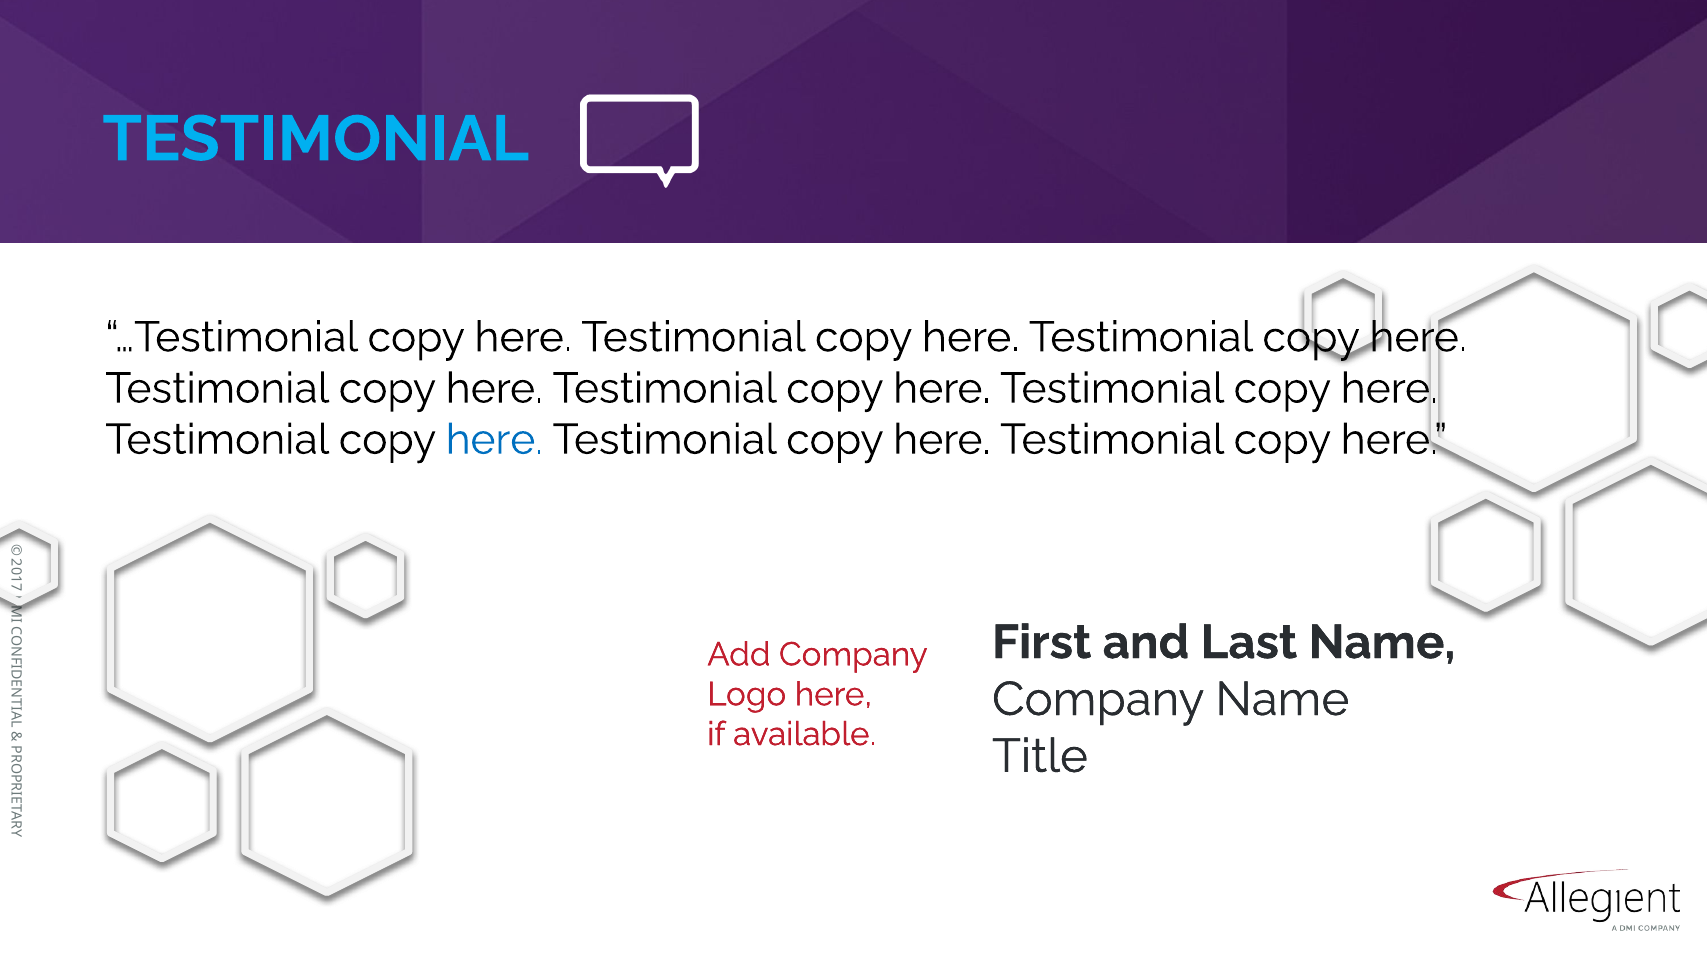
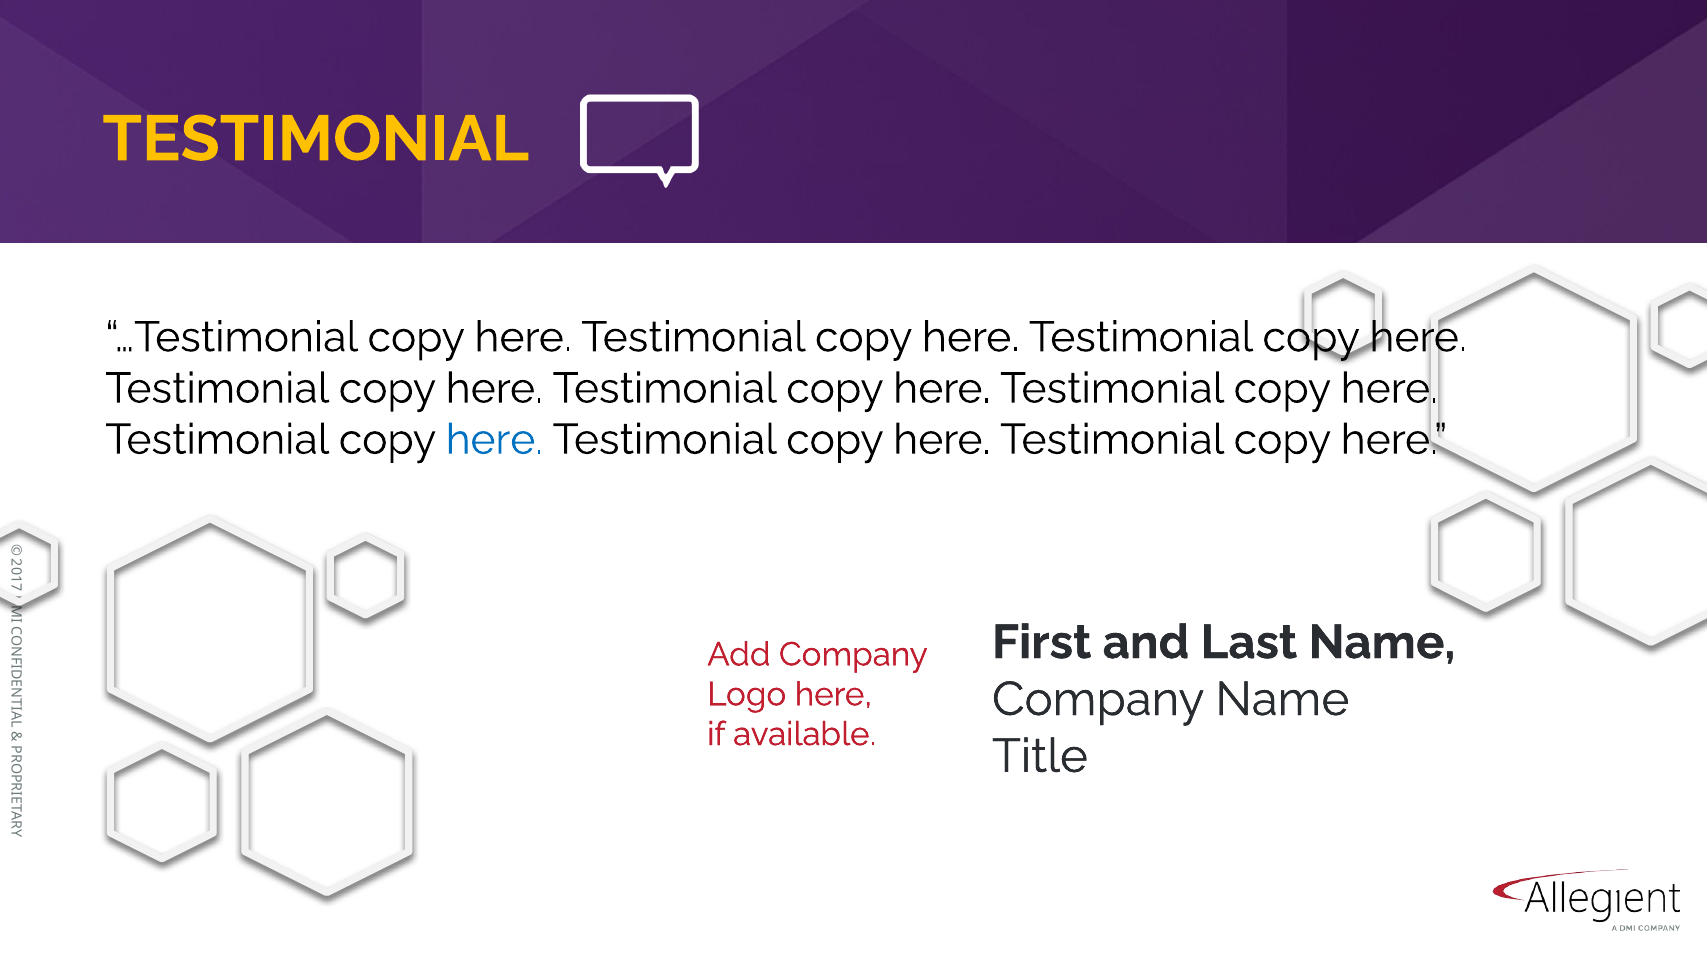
TESTIMONIAL colour: light blue -> yellow (316, 139)
